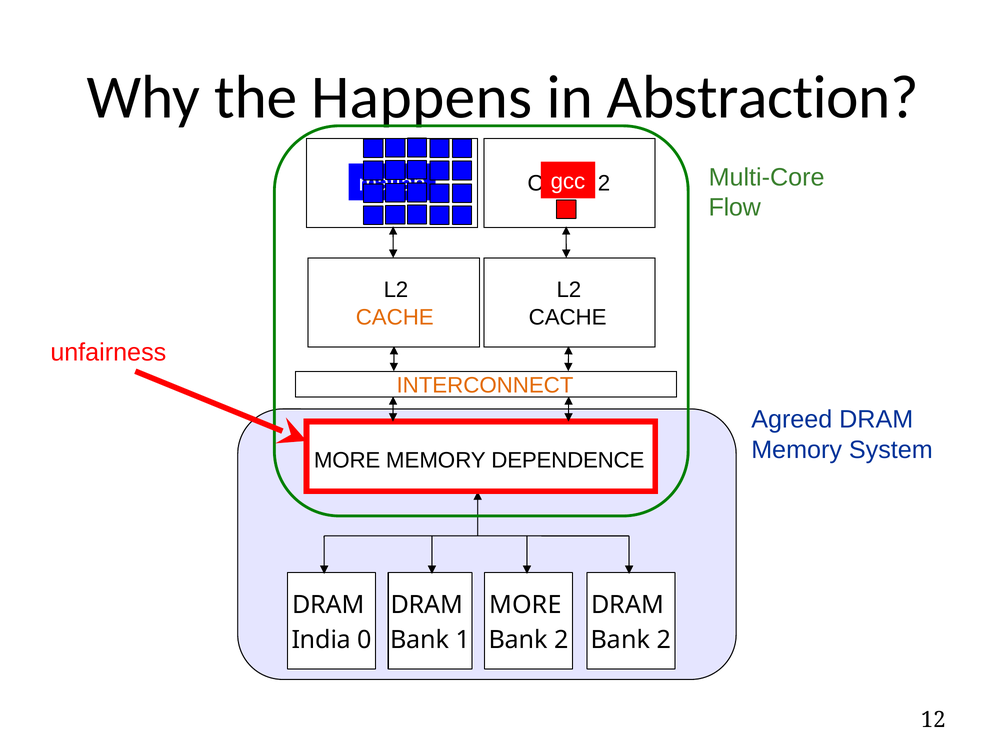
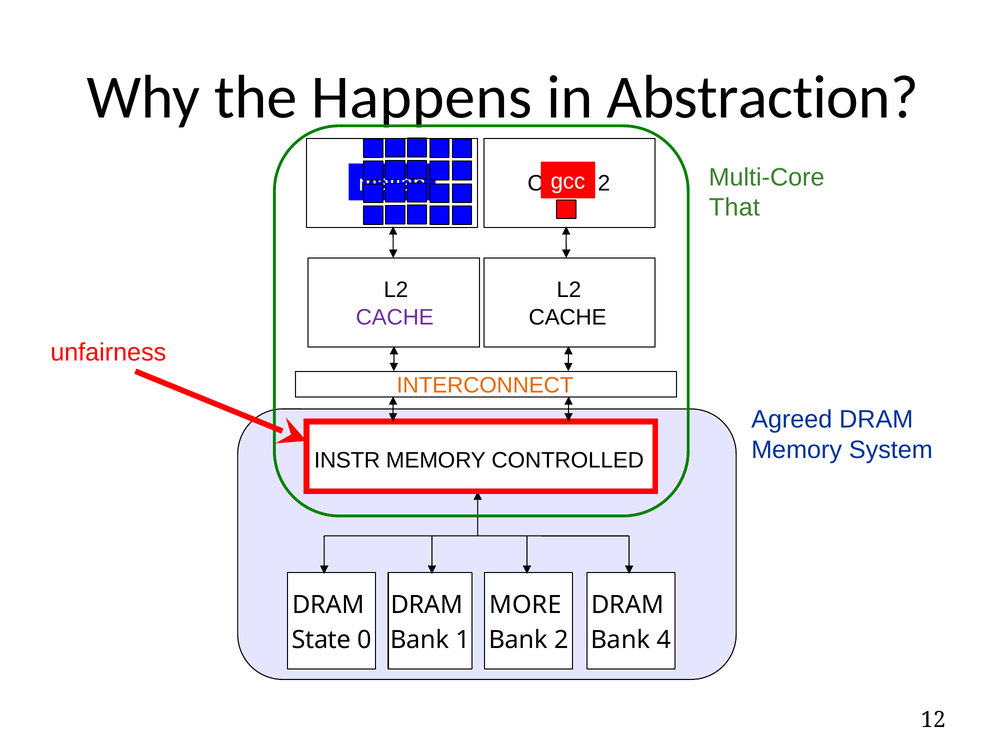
Flow: Flow -> That (734, 207)
CACHE colour: orange -> purple (395, 317)
MORE: MORE -> INSTR (347, 460)
DEPENDENCE: DEPENDENCE -> CONTROLLED (568, 460)
India: India -> State (321, 640)
2: 2 -> 4 (664, 640)
